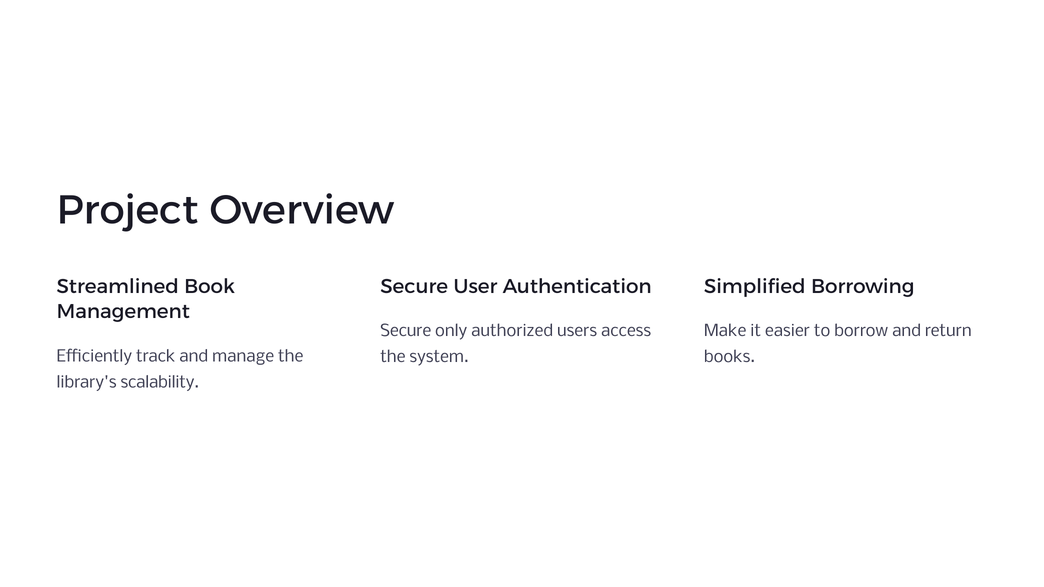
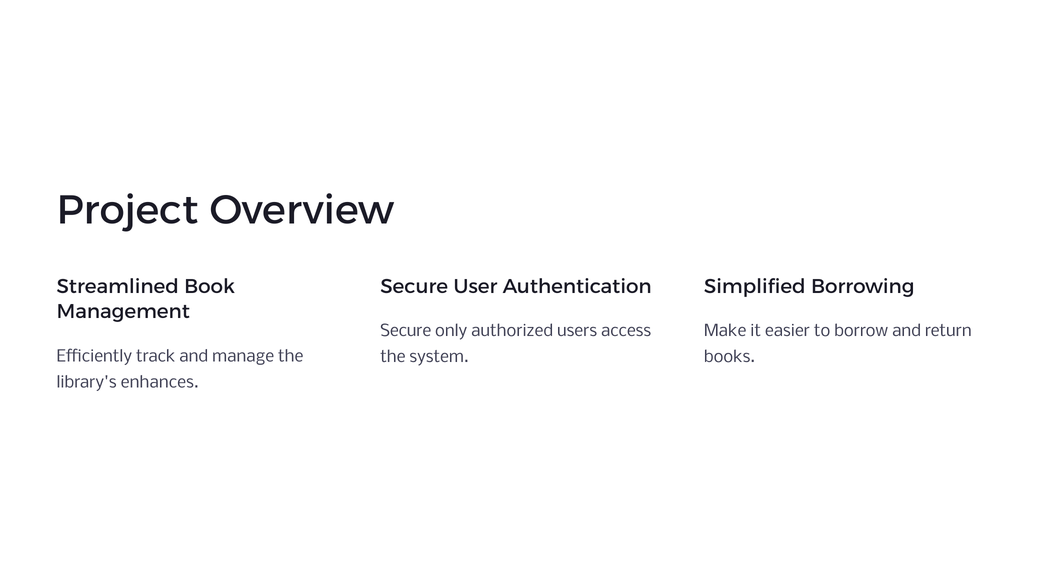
scalability: scalability -> enhances (160, 382)
